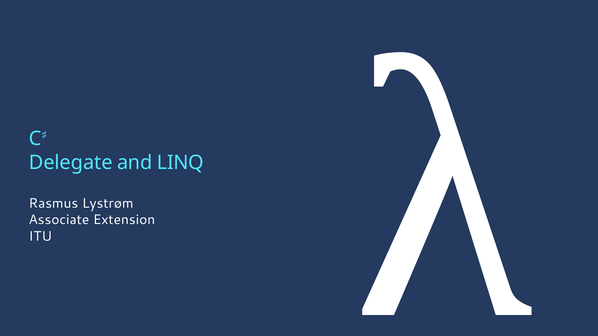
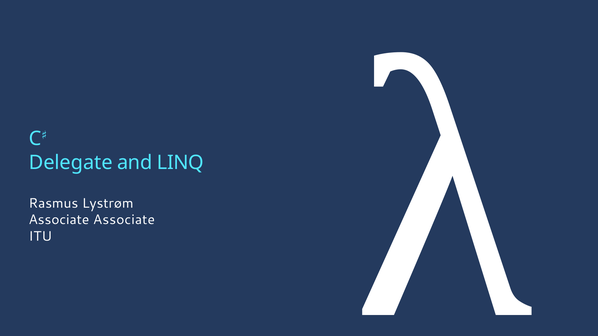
Associate Extension: Extension -> Associate (124, 220)
